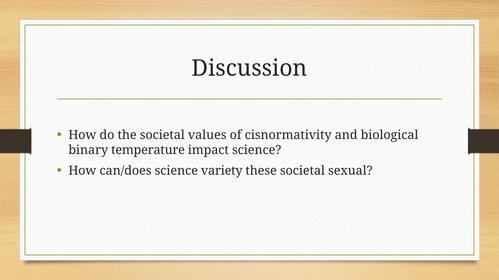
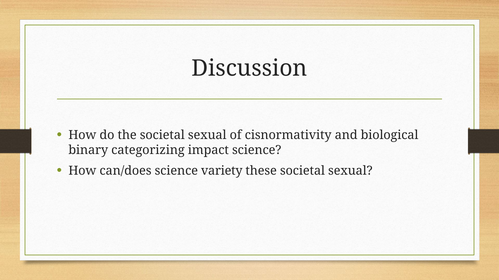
the societal values: values -> sexual (207, 135)
temperature: temperature -> categorizing (148, 150)
